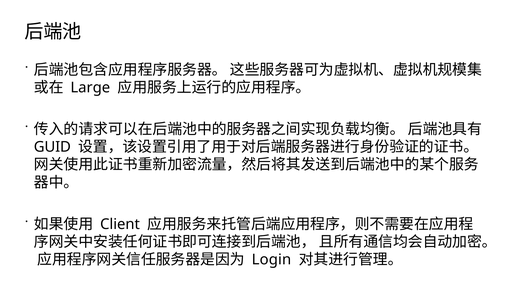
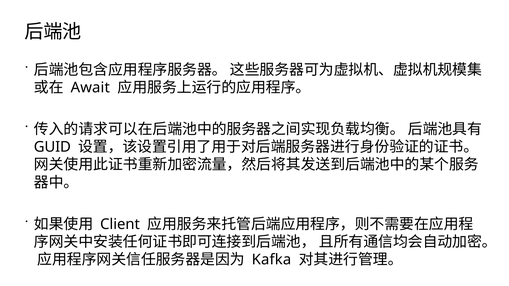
Large: Large -> Await (90, 88)
Login: Login -> Kafka (271, 260)
